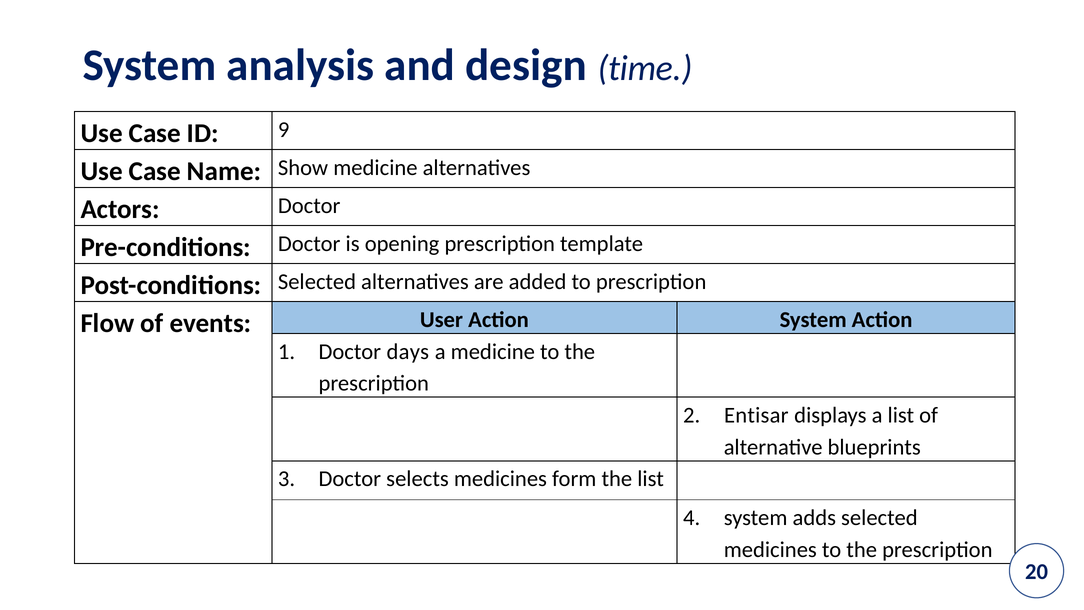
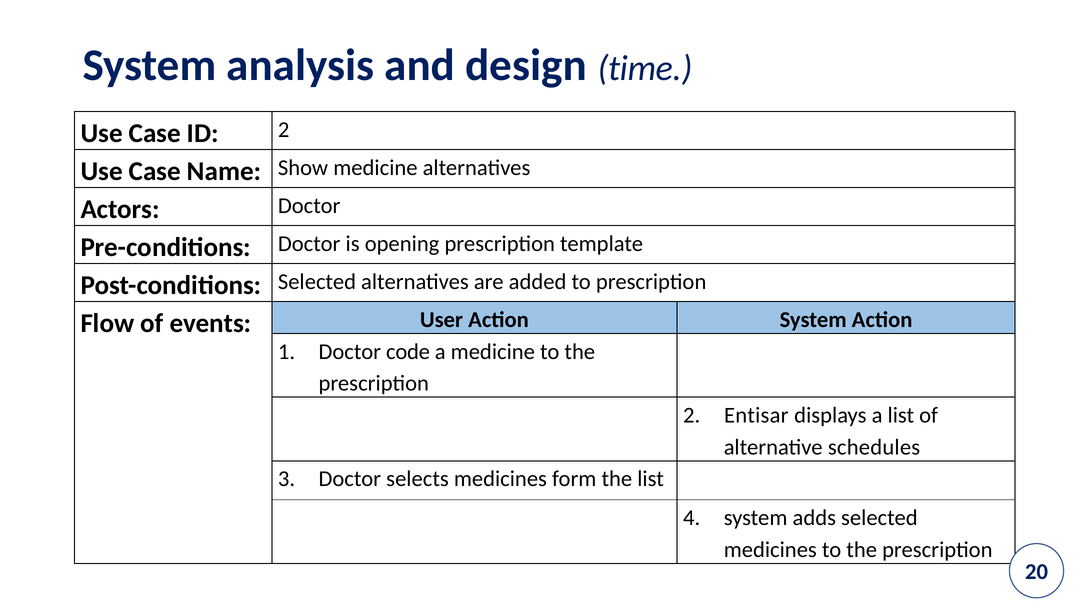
ID 9: 9 -> 2 (284, 130)
days: days -> code (408, 352)
blueprints: blueprints -> schedules (874, 447)
